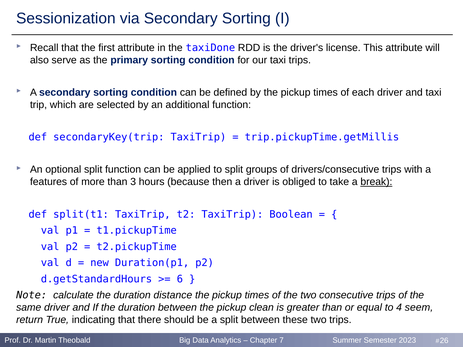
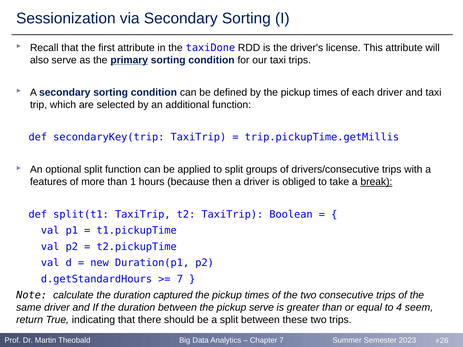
primary underline: none -> present (129, 60)
3: 3 -> 1 (133, 182)
6: 6 -> 7 (180, 279)
distance: distance -> captured (173, 295)
pickup clean: clean -> serve (262, 308)
